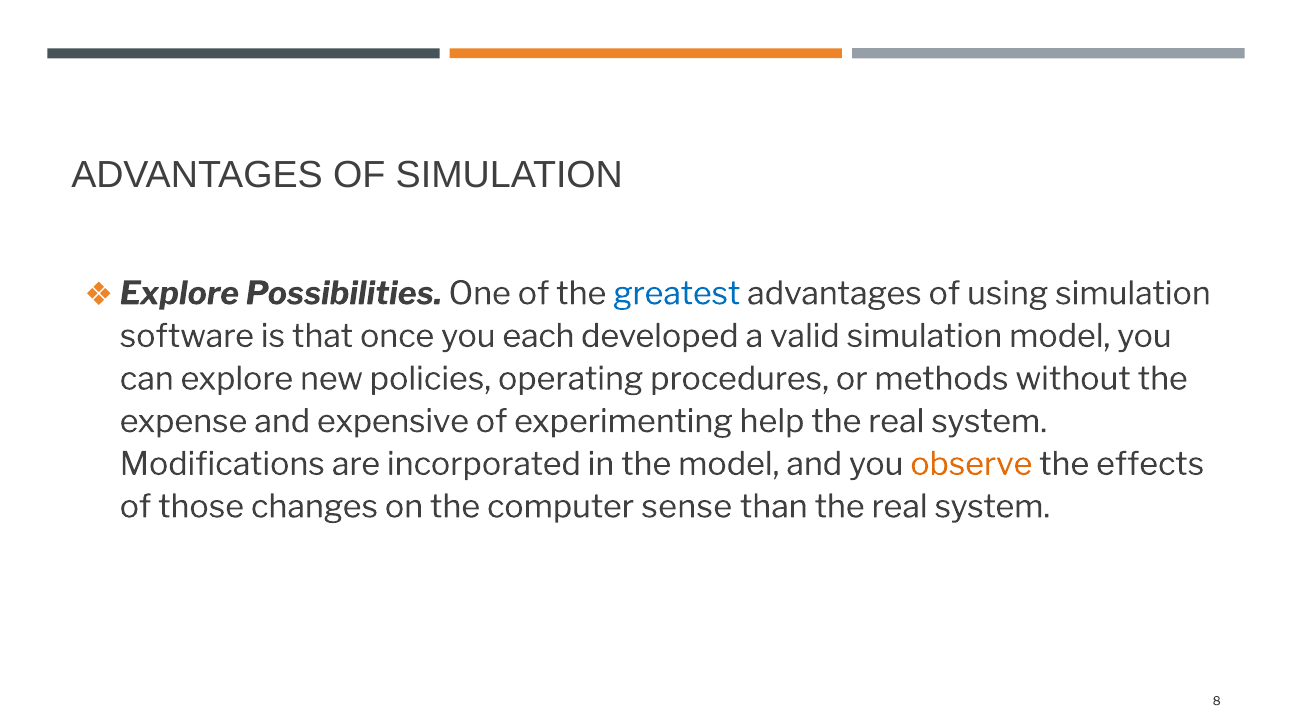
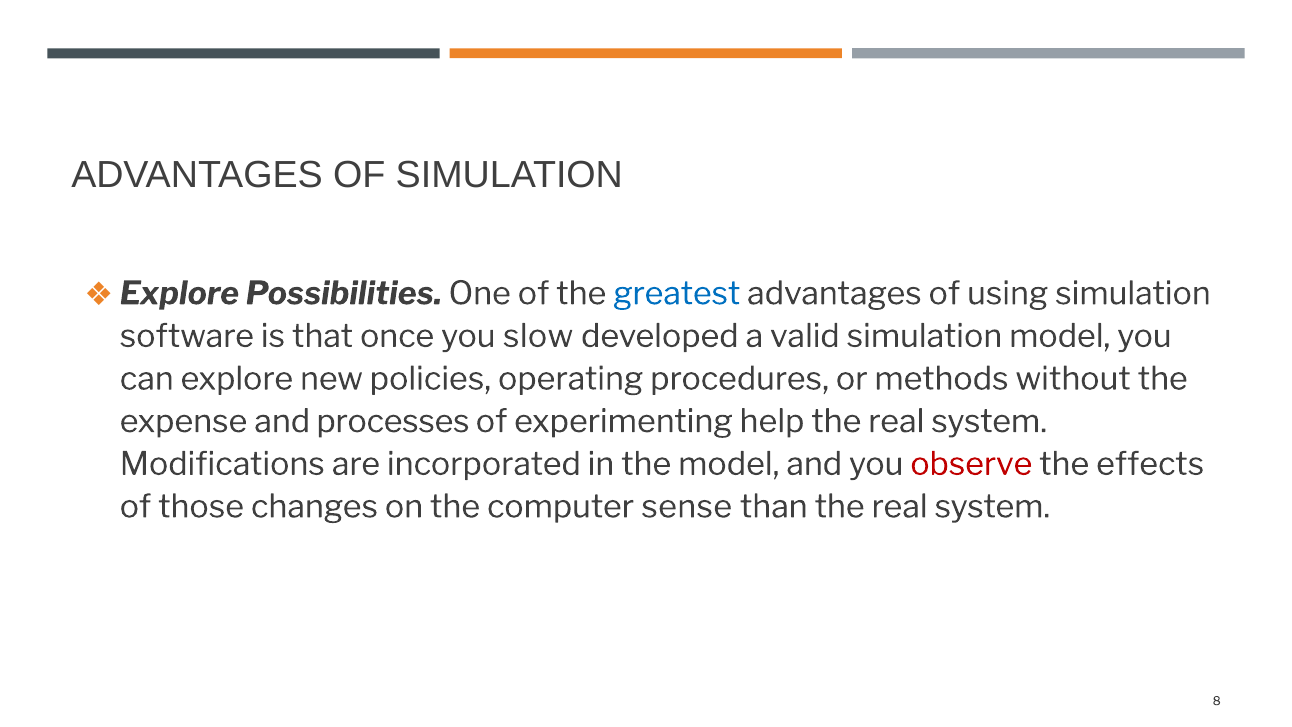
each: each -> slow (538, 336)
expensive: expensive -> processes (393, 421)
observe colour: orange -> red (971, 464)
